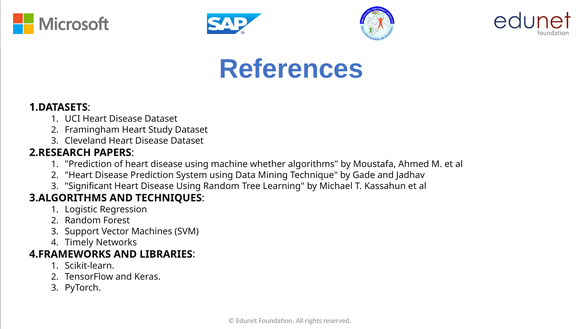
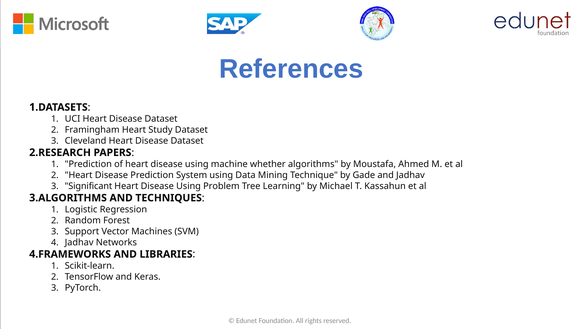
Using Random: Random -> Problem (221, 186)
Timely: Timely -> Jadhav (79, 242)
